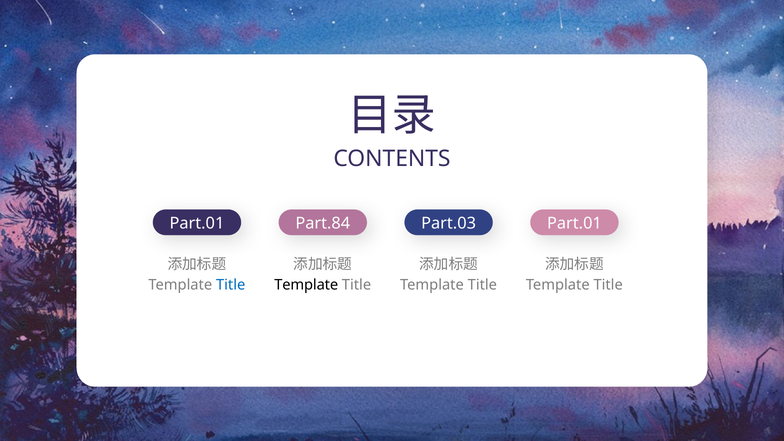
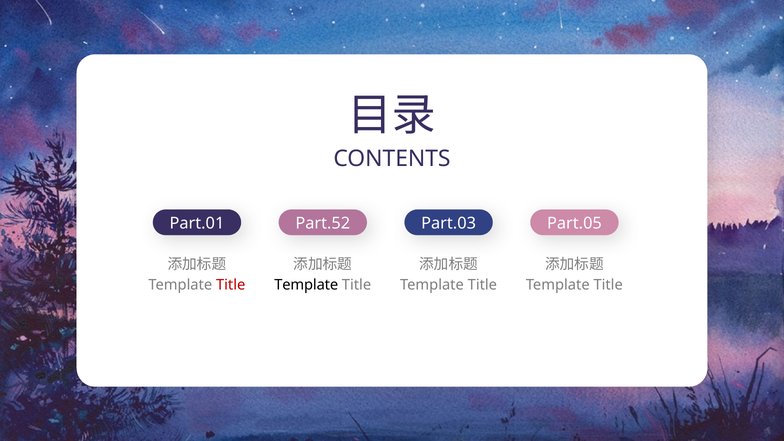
Part.84: Part.84 -> Part.52 (323, 223)
Part.03 Part.01: Part.01 -> Part.05 (574, 223)
Title colour: blue -> red (231, 285)
